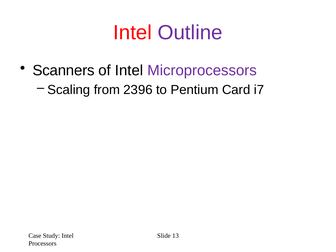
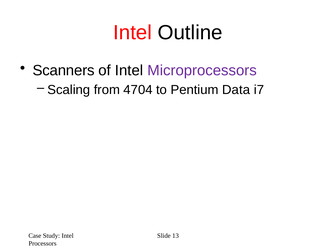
Outline colour: purple -> black (190, 33)
2396: 2396 -> 4704 (138, 90)
Card: Card -> Data (236, 90)
